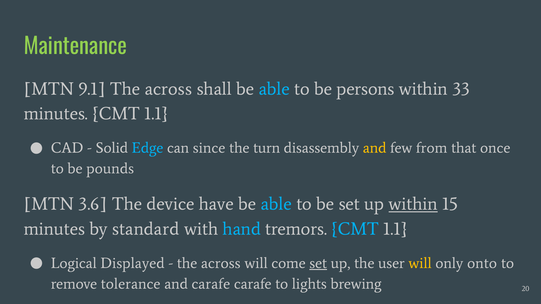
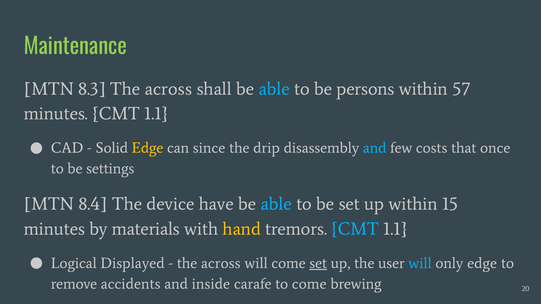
9.1: 9.1 -> 8.3 (92, 89)
33: 33 -> 57 (461, 89)
Edge colour: light blue -> yellow (147, 148)
turn: turn -> drip (267, 148)
and colour: yellow -> light blue (375, 148)
from: from -> costs (432, 148)
pounds: pounds -> settings (110, 169)
3.6: 3.6 -> 8.4 (93, 204)
within underline: present -> none (413, 204)
standard: standard -> materials (146, 229)
hand colour: light blue -> yellow (242, 229)
will colour: yellow -> light blue (420, 263)
only onto: onto -> edge (482, 263)
tolerance: tolerance -> accidents (131, 284)
and carafe: carafe -> inside (211, 284)
to lights: lights -> come (309, 284)
